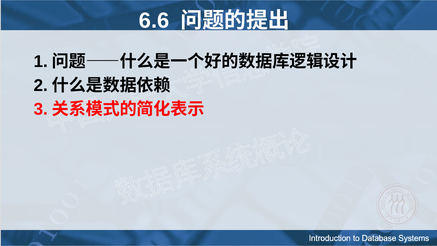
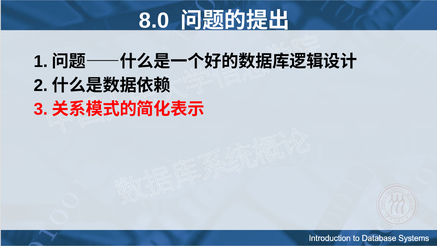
6.6: 6.6 -> 8.0 (154, 20)
